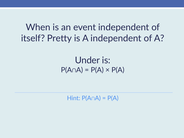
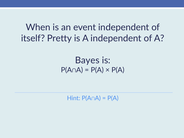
Under: Under -> Bayes (87, 60)
